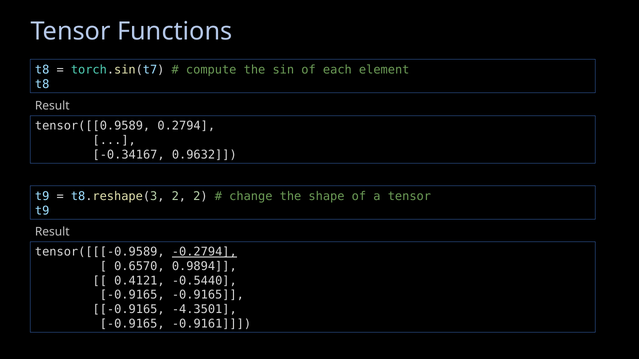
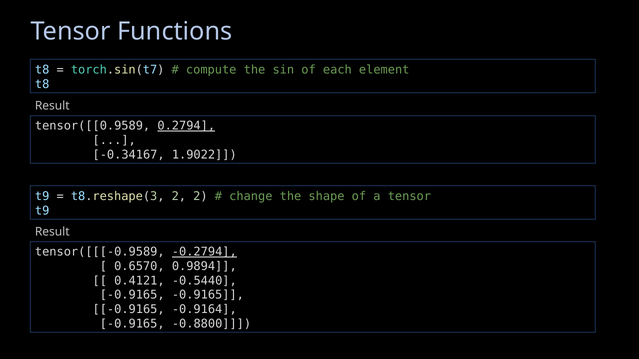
0.2794 underline: none -> present (186, 126)
0.9632: 0.9632 -> 1.9022 (204, 155)
-4.3501: -4.3501 -> -0.9164 (204, 310)
-0.9161: -0.9161 -> -0.8800 (212, 324)
